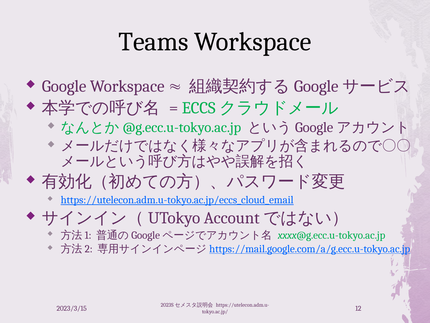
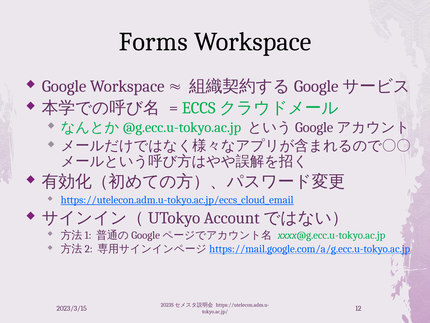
Teams: Teams -> Forms (153, 42)
